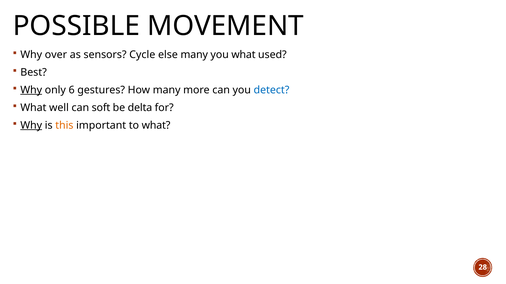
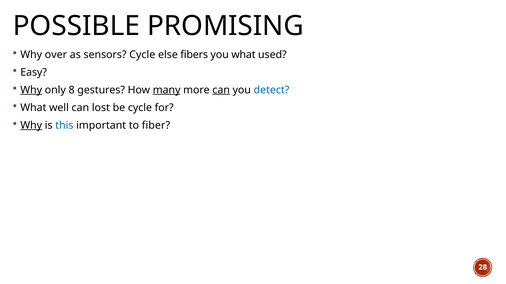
MOVEMENT: MOVEMENT -> PROMISING (225, 26)
else many: many -> fibers (194, 55)
Best: Best -> Easy (34, 72)
6: 6 -> 8 (72, 90)
many underline: none -> present (167, 90)
can underline: none -> present (221, 90)
soft: soft -> lost (101, 108)
be delta: delta -> cycle (140, 108)
this colour: orange -> blue (64, 126)
to what: what -> fiber (156, 126)
